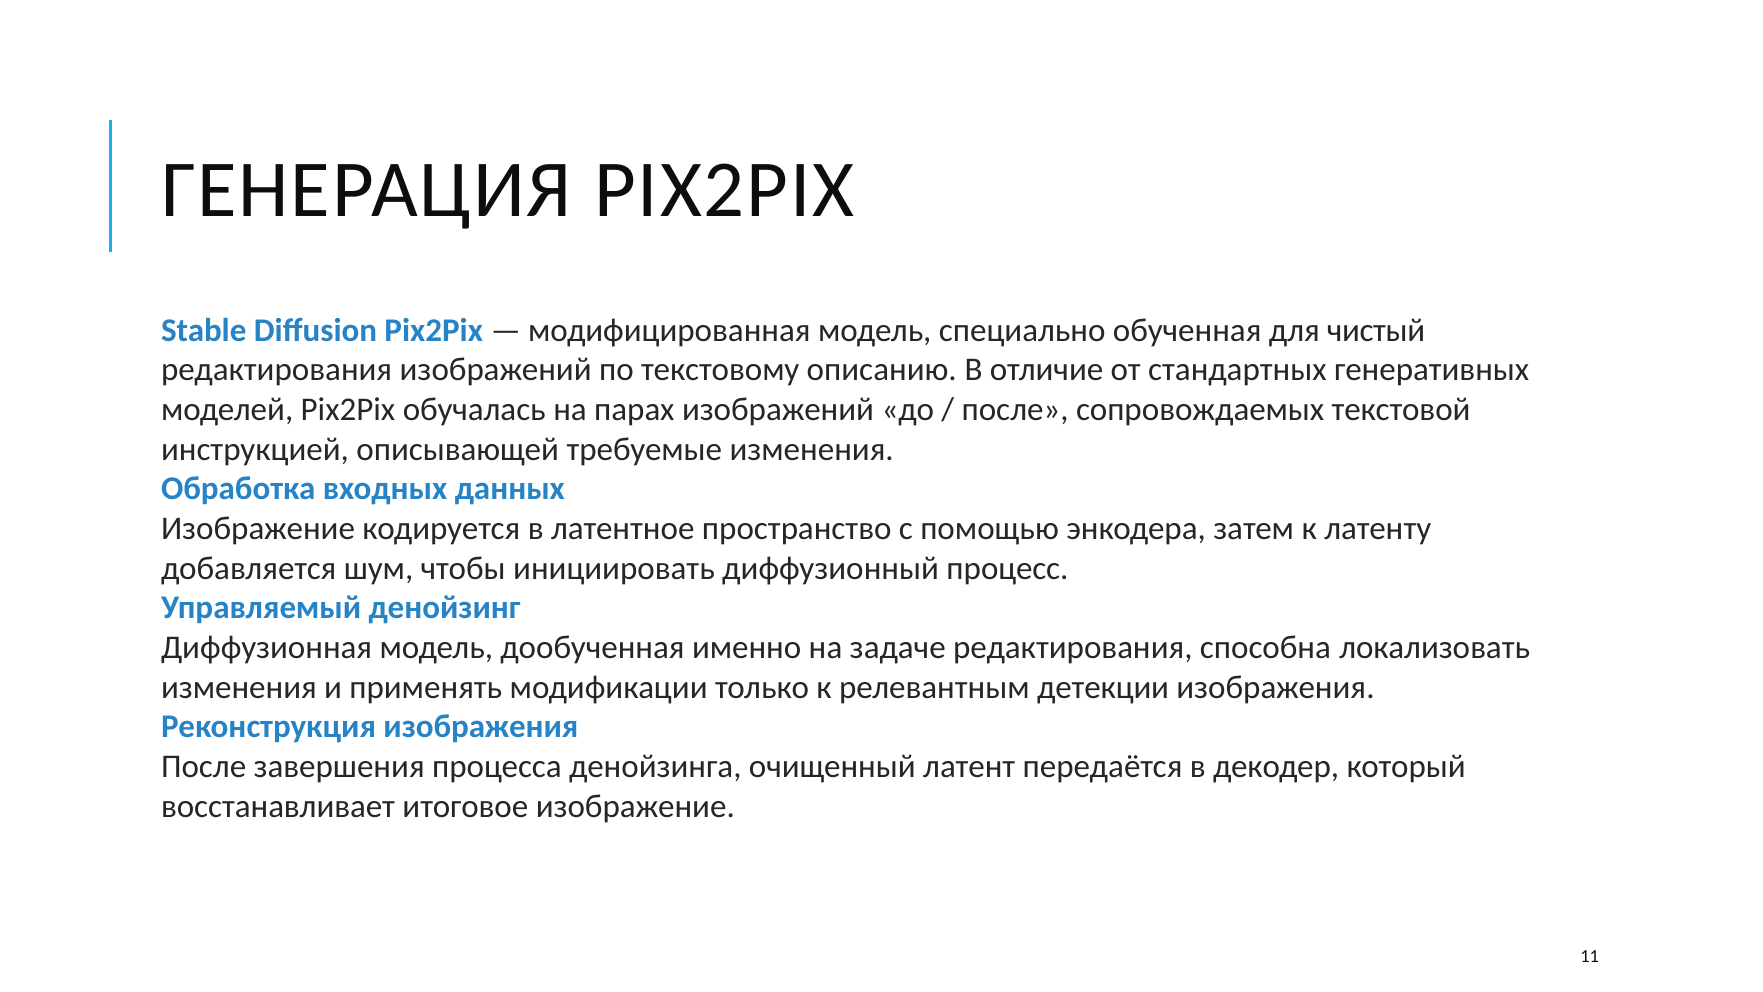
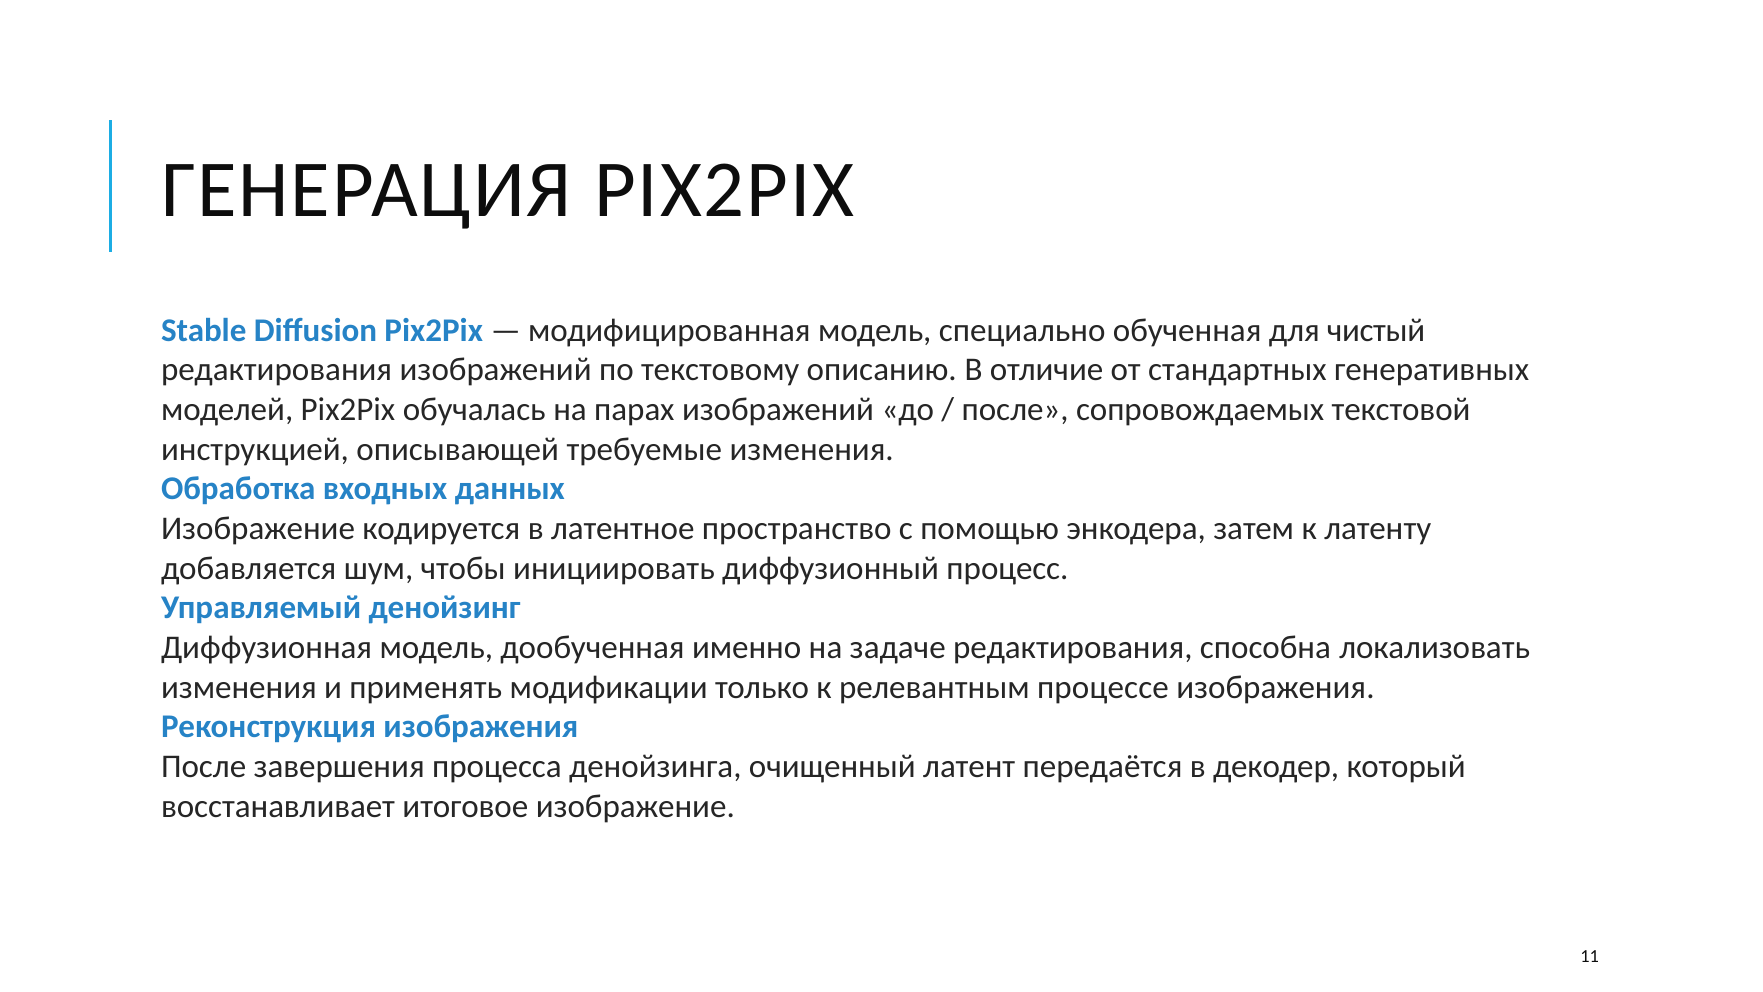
детекции: детекции -> процессе (1103, 687)
